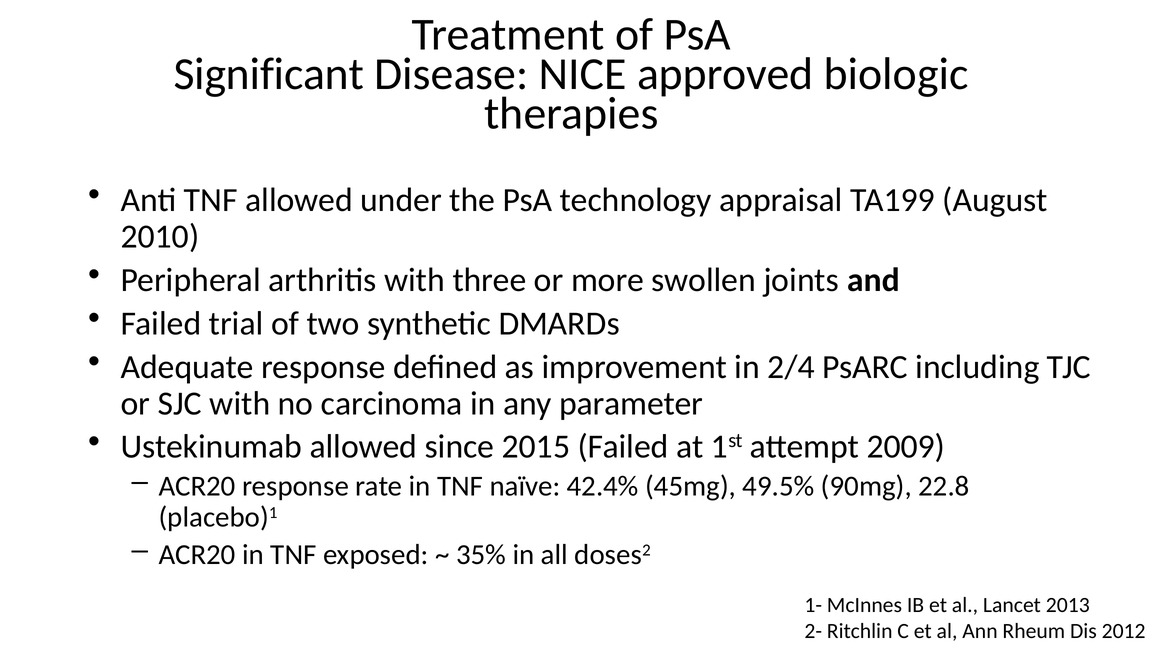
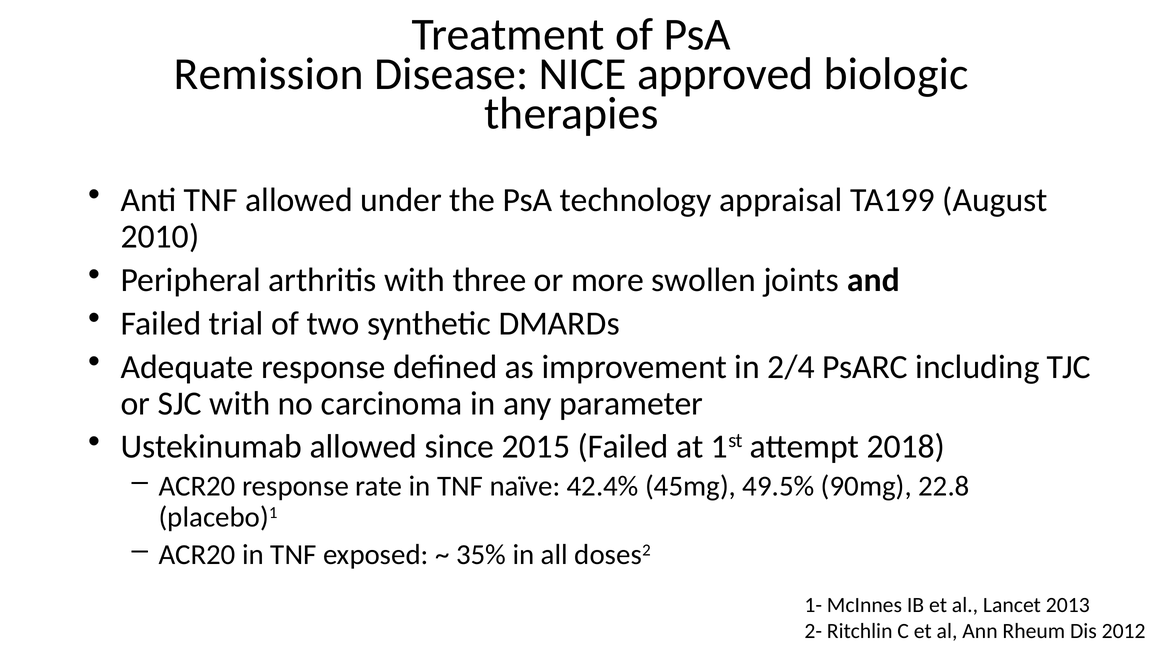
Significant: Significant -> Remission (269, 74)
2009: 2009 -> 2018 (906, 447)
